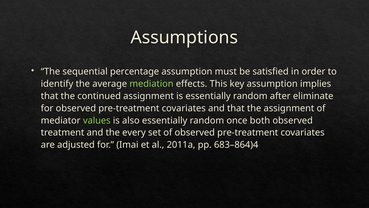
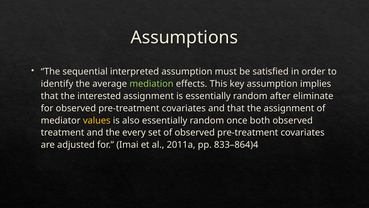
percentage: percentage -> interpreted (135, 72)
continued: continued -> interested (99, 96)
values colour: light green -> yellow (97, 120)
683–864)4: 683–864)4 -> 833–864)4 (236, 145)
